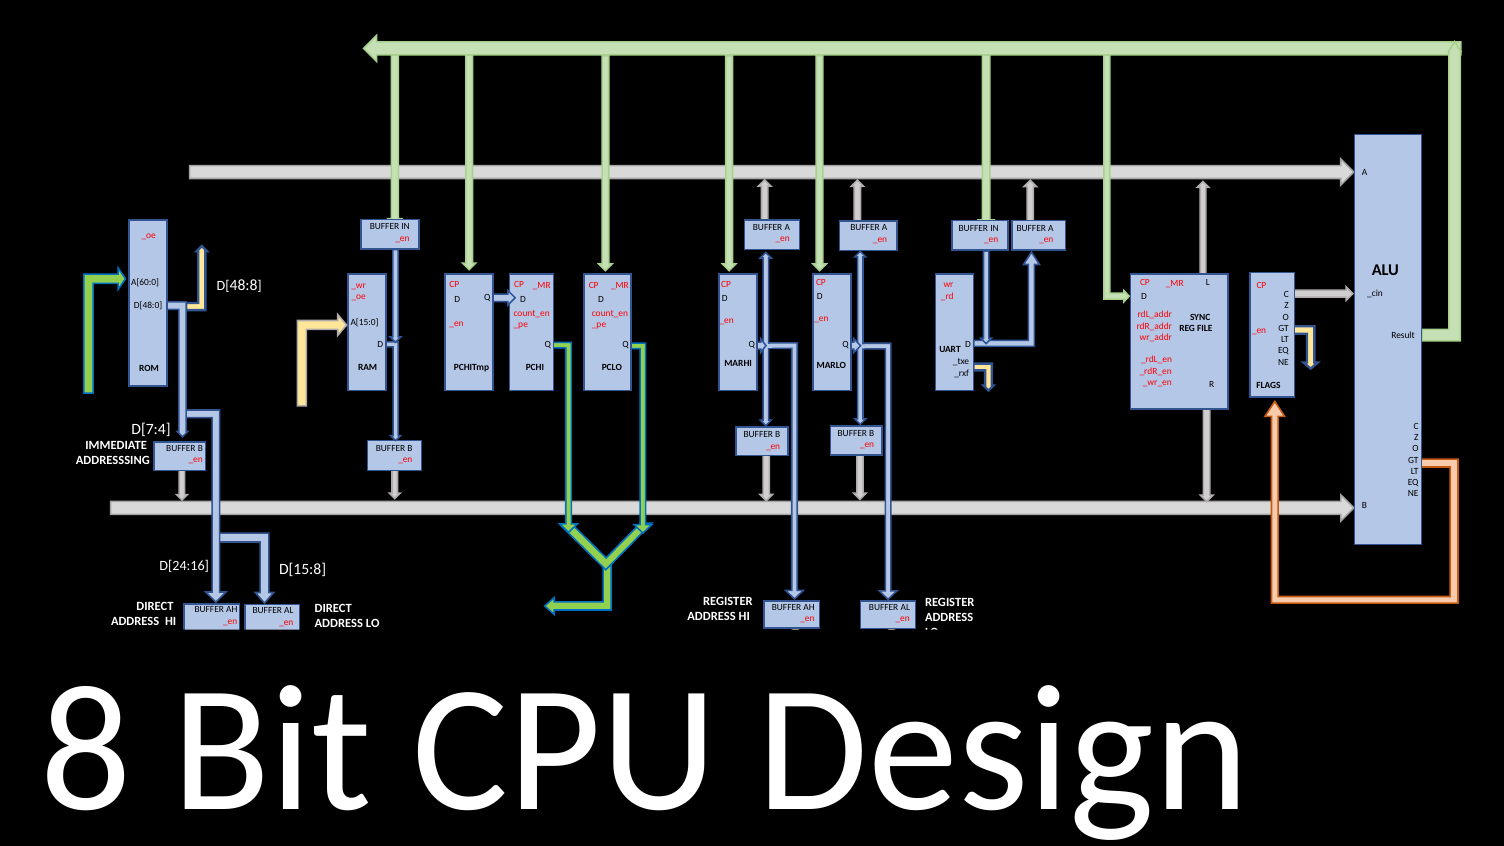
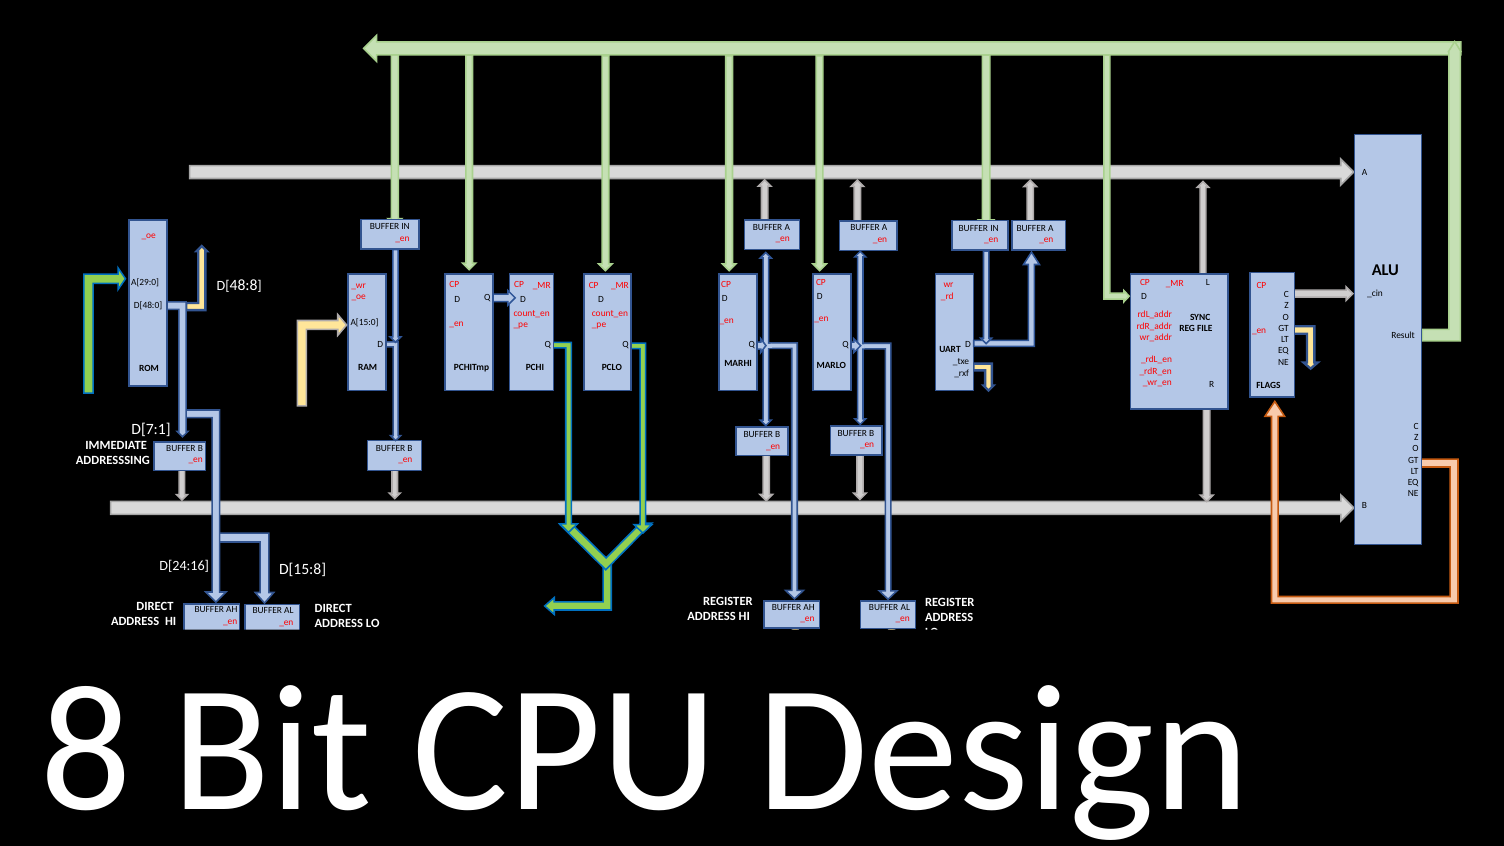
A[60:0: A[60:0 -> A[29:0 (145, 283)
D[7:4: D[7:4 -> D[7:1 (151, 429)
